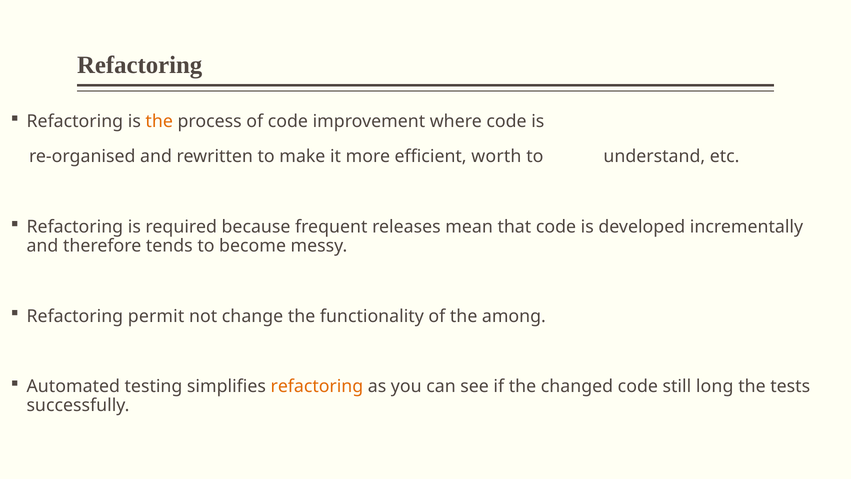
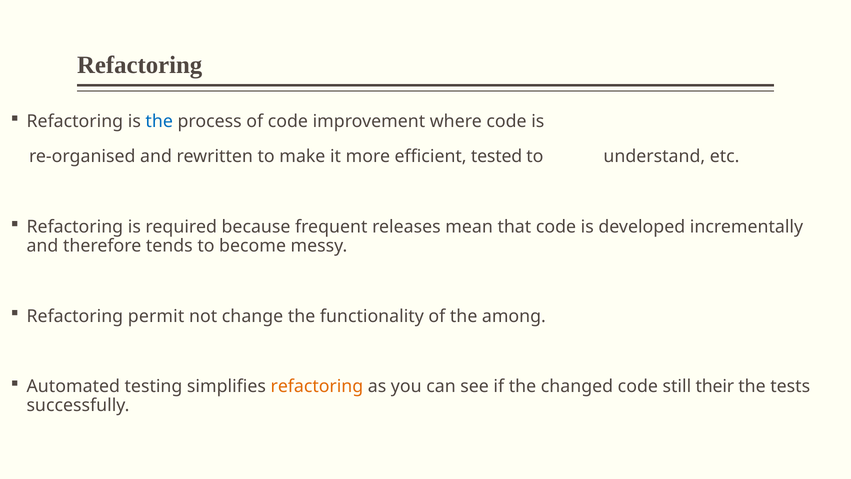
the colour: orange -> blue (159, 121)
worth: worth -> tested (497, 156)
long: long -> their (715, 386)
